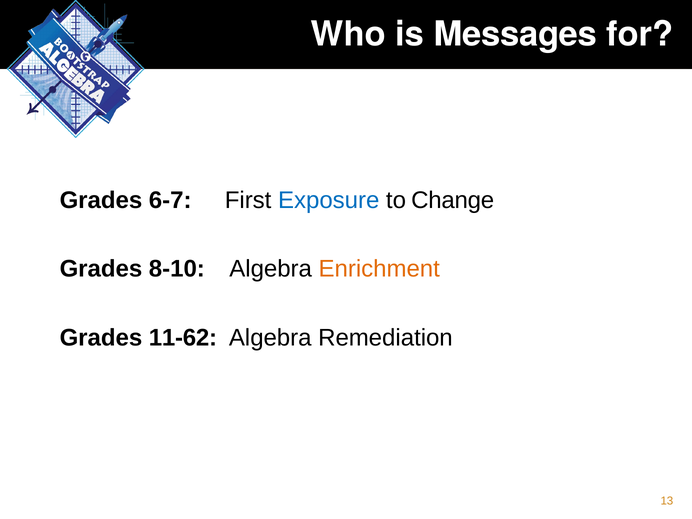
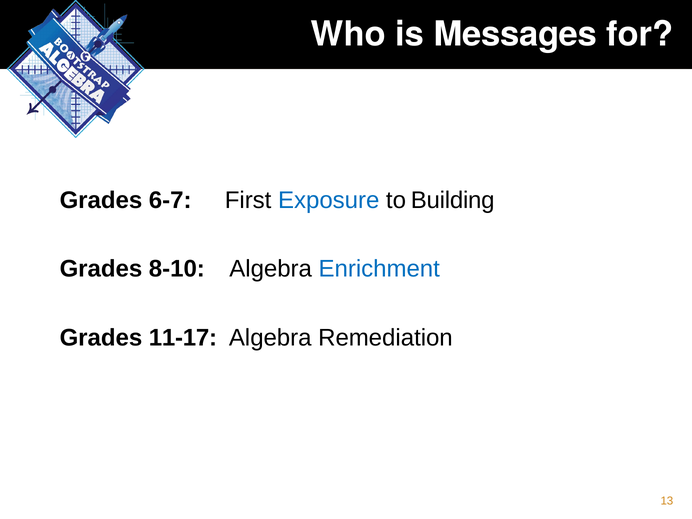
Change: Change -> Building (453, 200)
Enrichment colour: orange -> blue (379, 269)
11-62: 11-62 -> 11-17 (183, 338)
